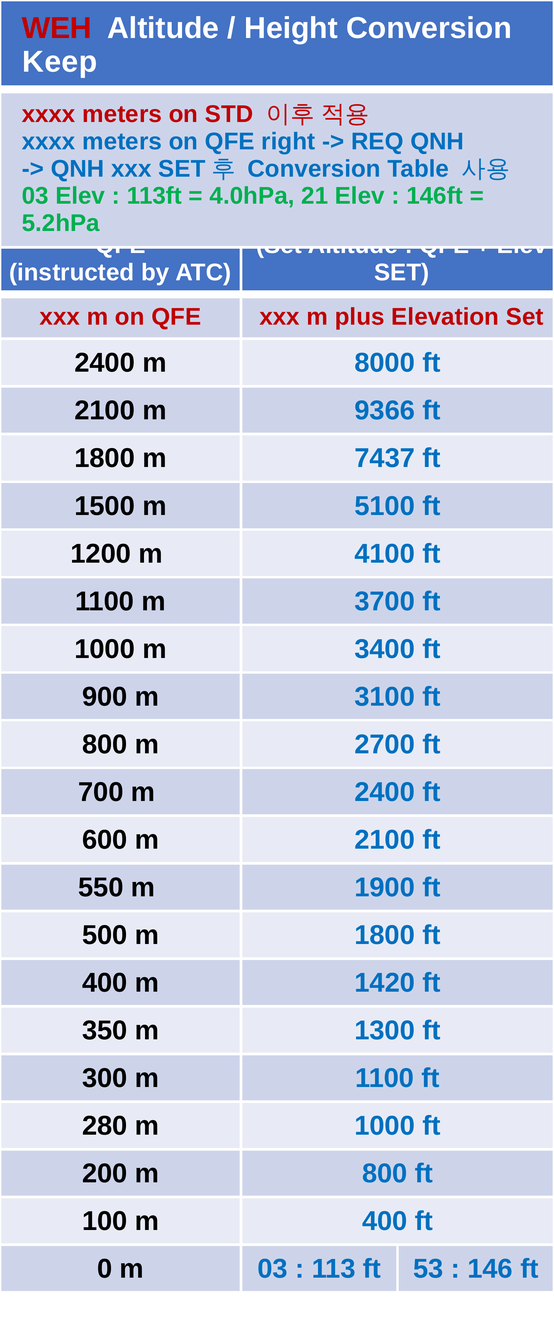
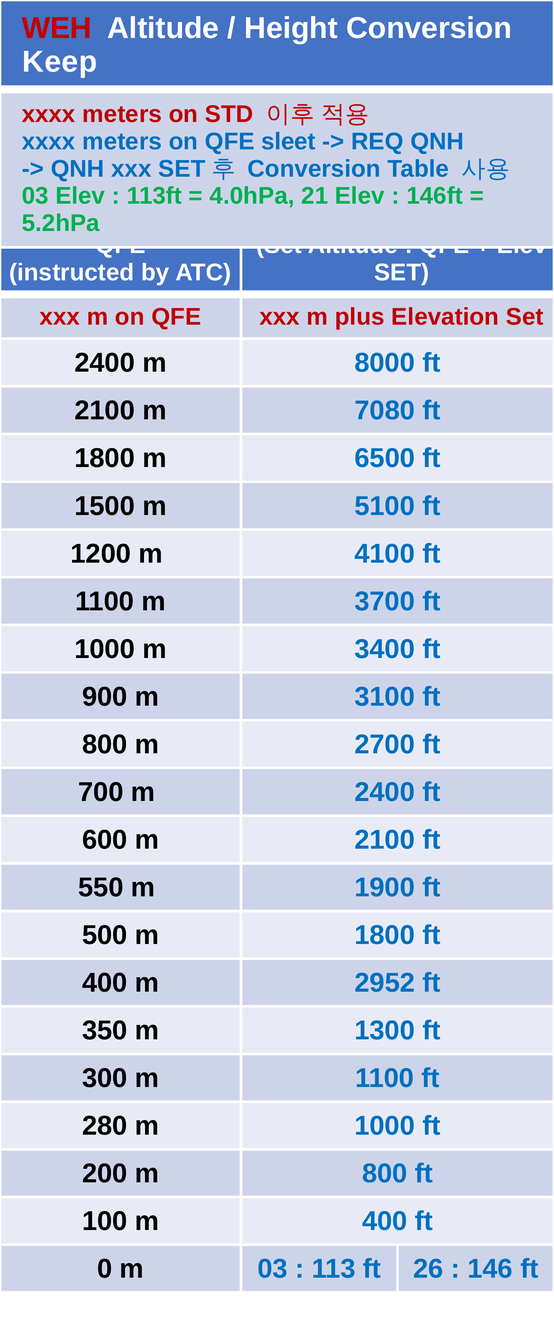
right: right -> sleet (288, 142)
9366: 9366 -> 7080 (385, 411)
7437: 7437 -> 6500 (385, 459)
1420: 1420 -> 2952 (385, 983)
53: 53 -> 26 (428, 1269)
